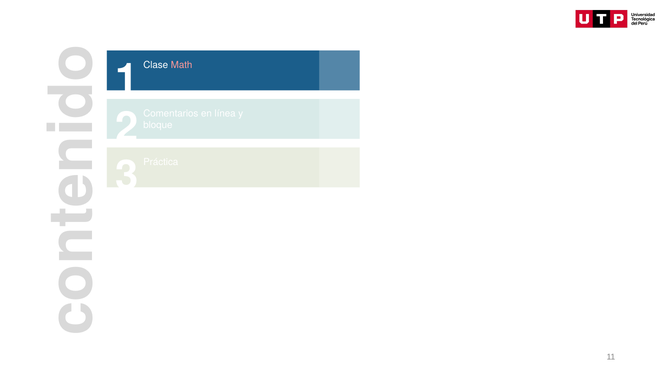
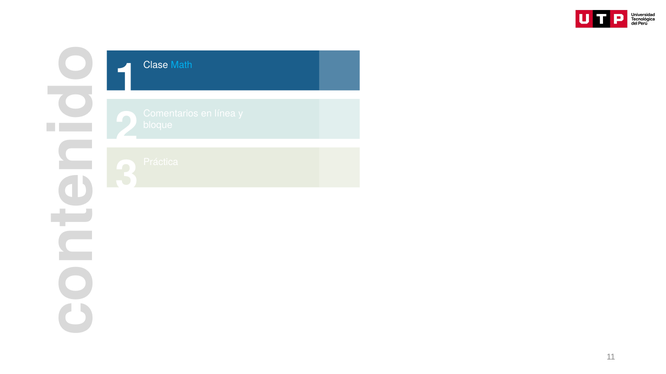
Math colour: pink -> light blue (182, 65)
